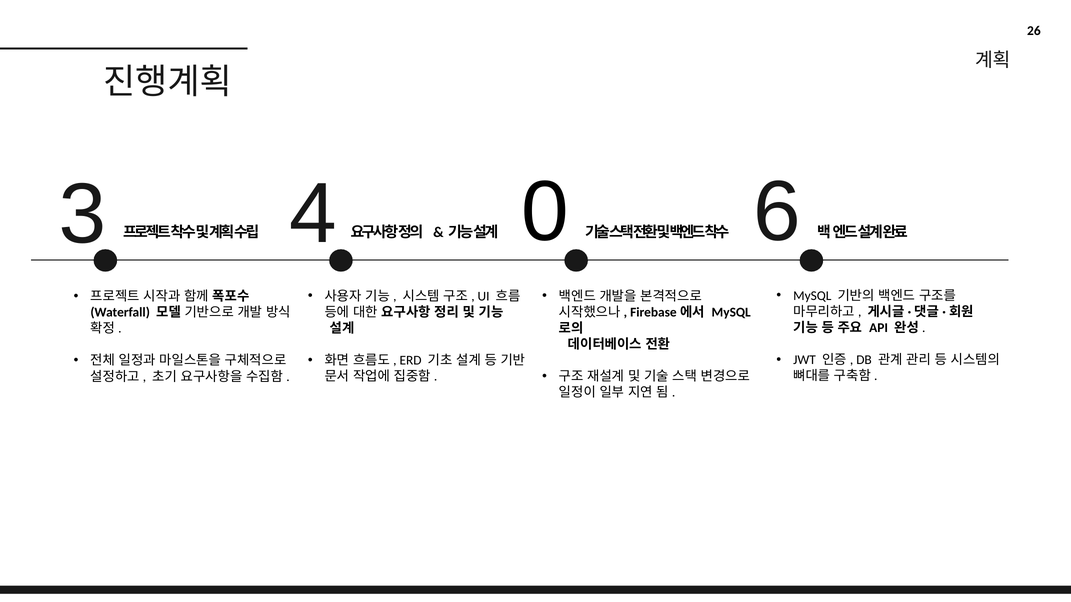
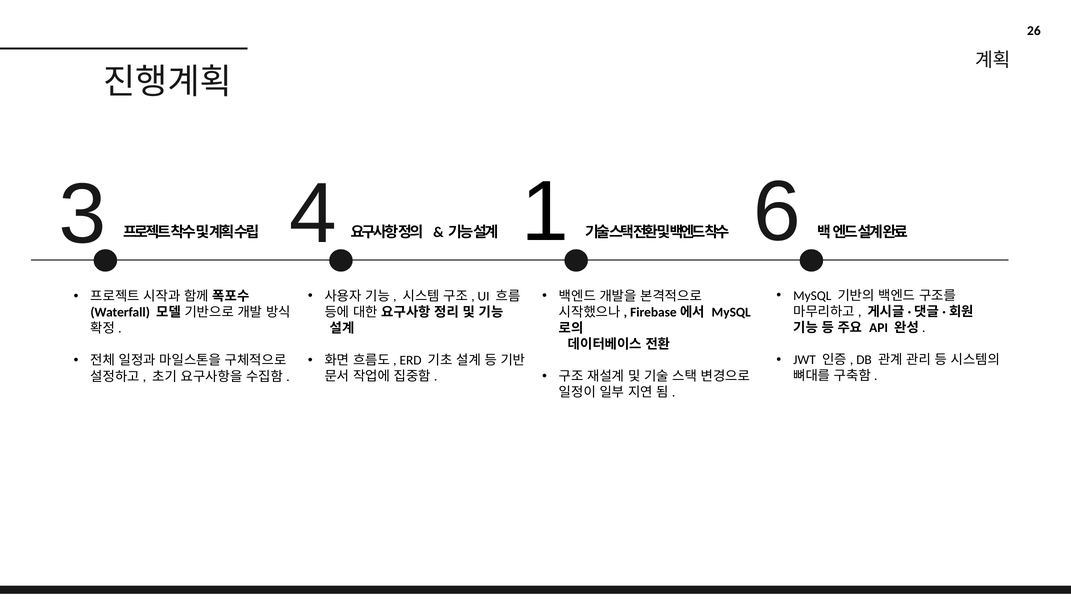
0: 0 -> 1 (545, 212)
